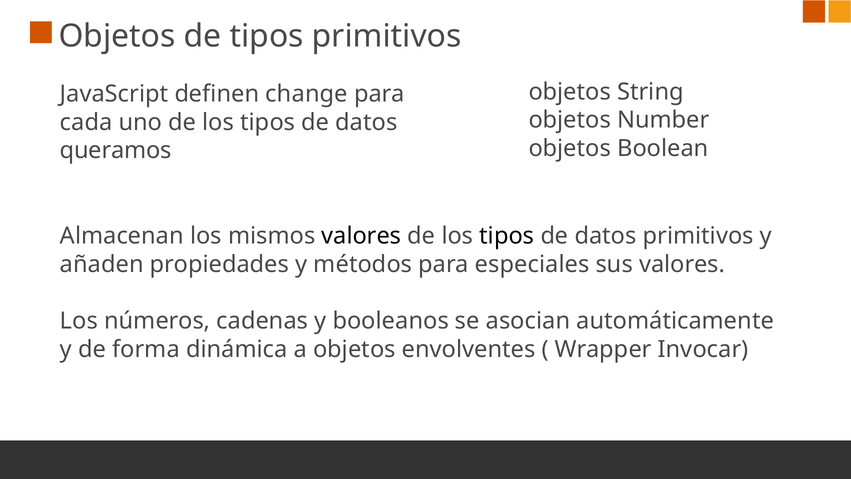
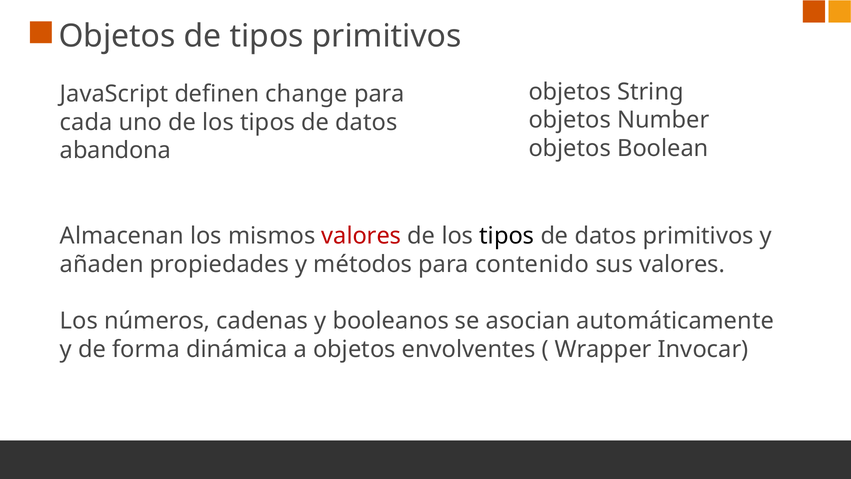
queramos: queramos -> abandona (116, 151)
valores colour: black -> red (361, 236)
especiales: especiales -> contenido (532, 264)
